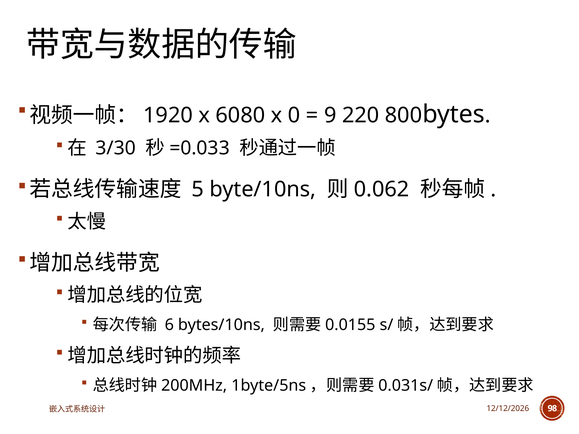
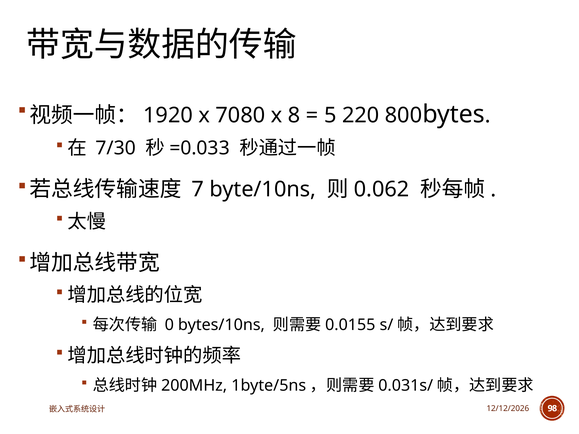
6080: 6080 -> 7080 (240, 115)
0: 0 -> 8 (294, 115)
9: 9 -> 5 (330, 115)
3/30: 3/30 -> 7/30 (116, 148)
5: 5 -> 7 (198, 190)
6: 6 -> 0 (169, 325)
